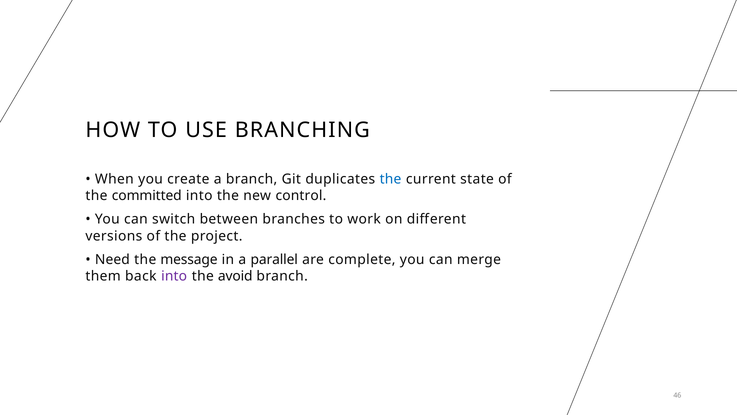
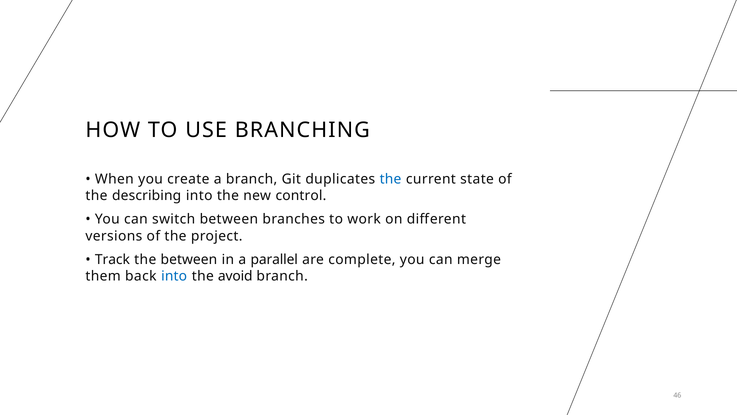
committed: committed -> describing (147, 196)
Need: Need -> Track (112, 259)
the message: message -> between (189, 259)
into colour: purple -> blue (174, 276)
